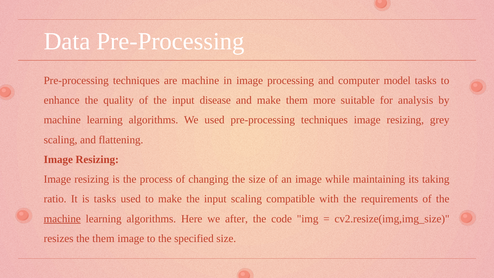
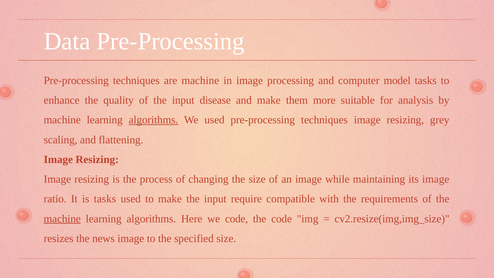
algorithms underline: none -> present (153, 120)
its taking: taking -> image (436, 179)
input scaling: scaling -> require (246, 199)
we after: after -> code (237, 219)
the them: them -> news (103, 238)
